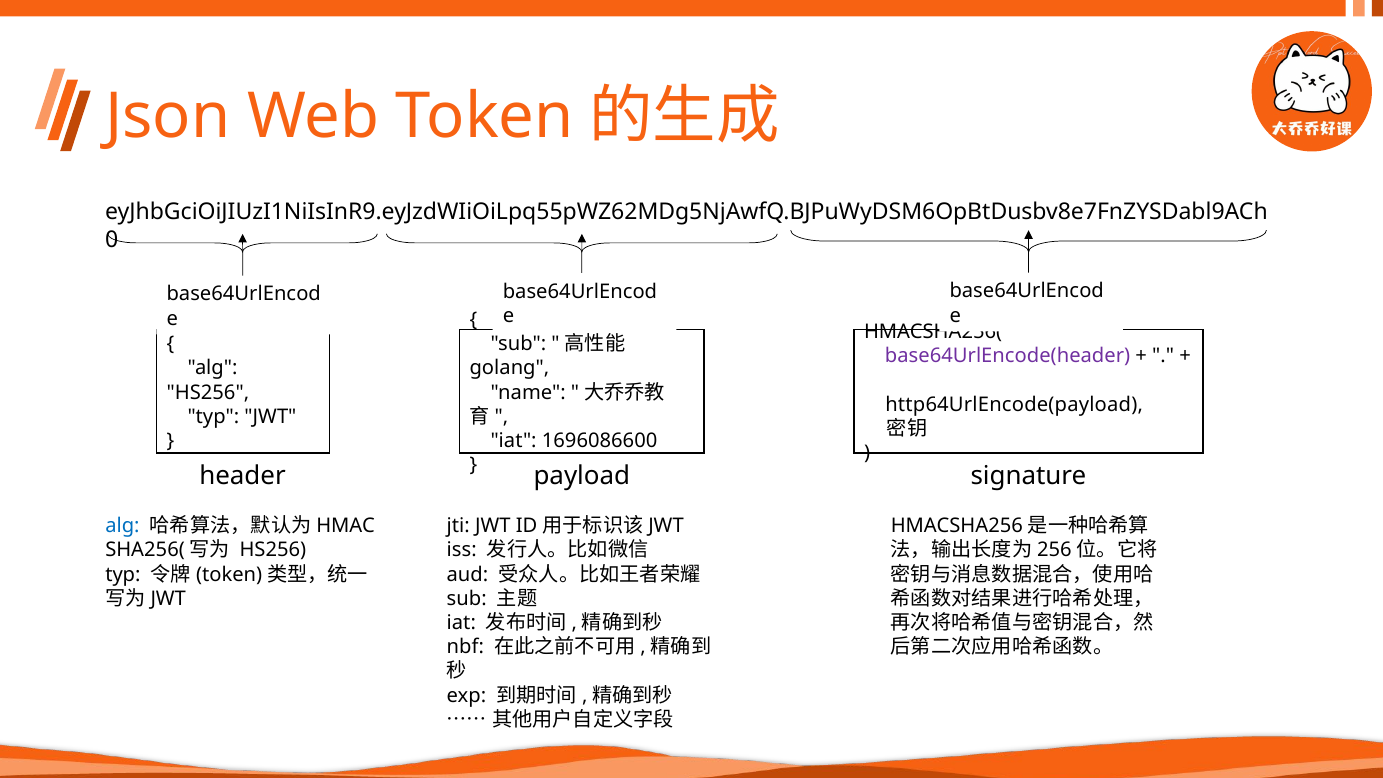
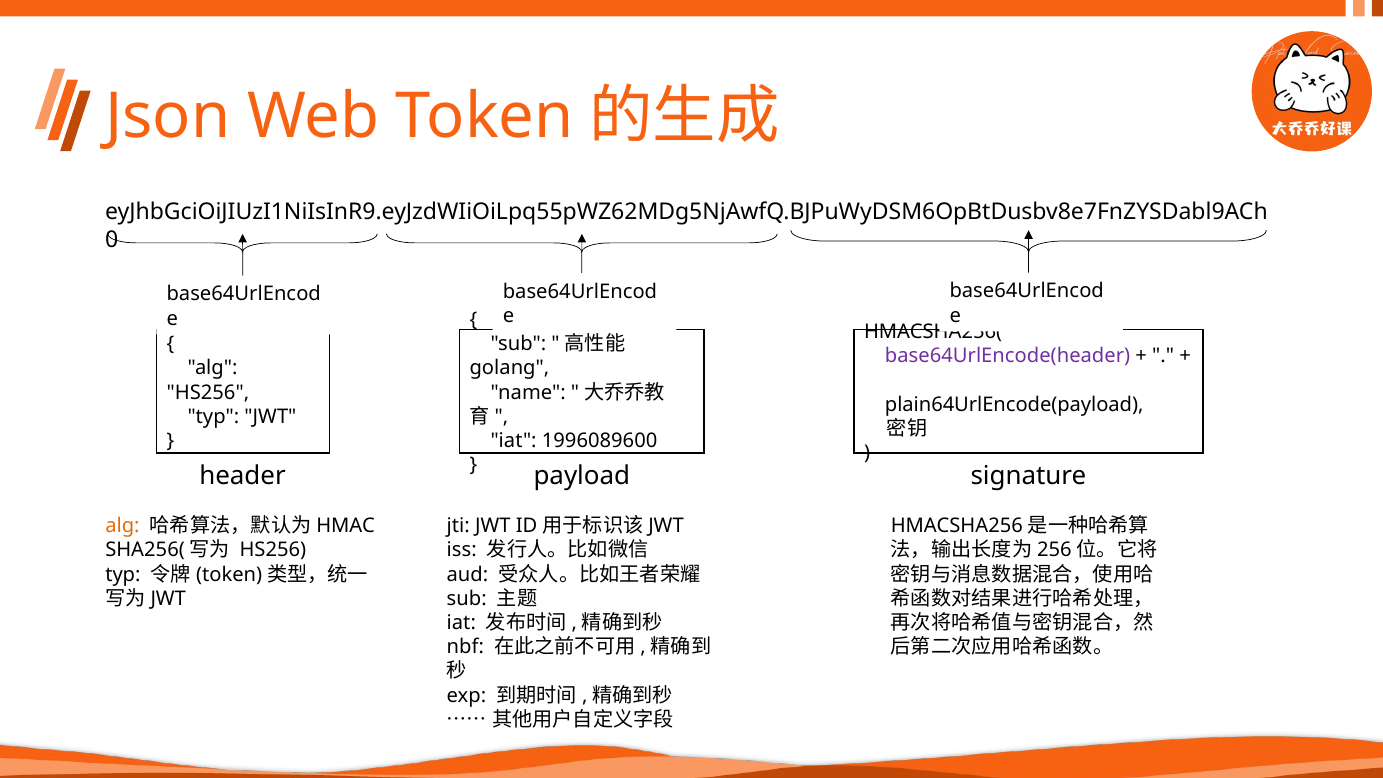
http64UrlEncode(payload: http64UrlEncode(payload -> plain64UrlEncode(payload (1014, 405)
1696086600: 1696086600 -> 1996089600 (600, 441)
alg colour: blue -> orange (122, 526)
